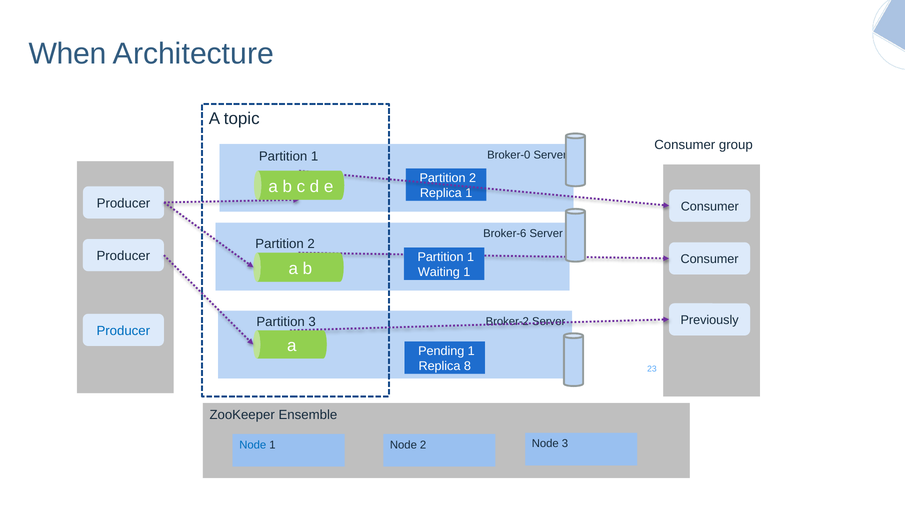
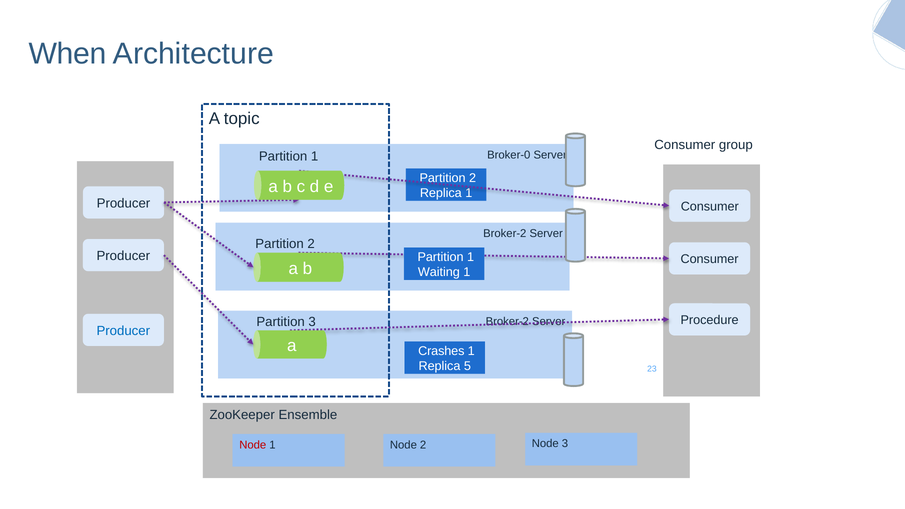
Broker-6: Broker-6 -> Broker-2 (505, 234)
Previously: Previously -> Procedure (710, 320)
Pending: Pending -> Crashes (441, 351)
8: 8 -> 5 (467, 366)
Node colour: blue -> red (253, 445)
